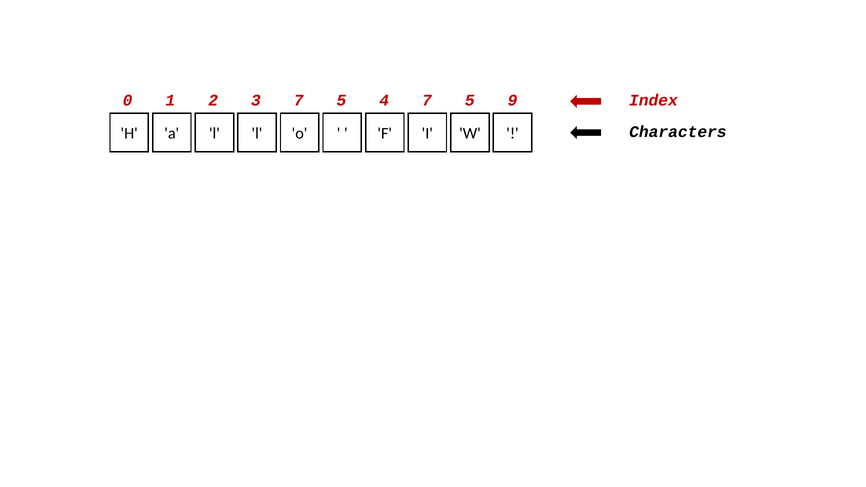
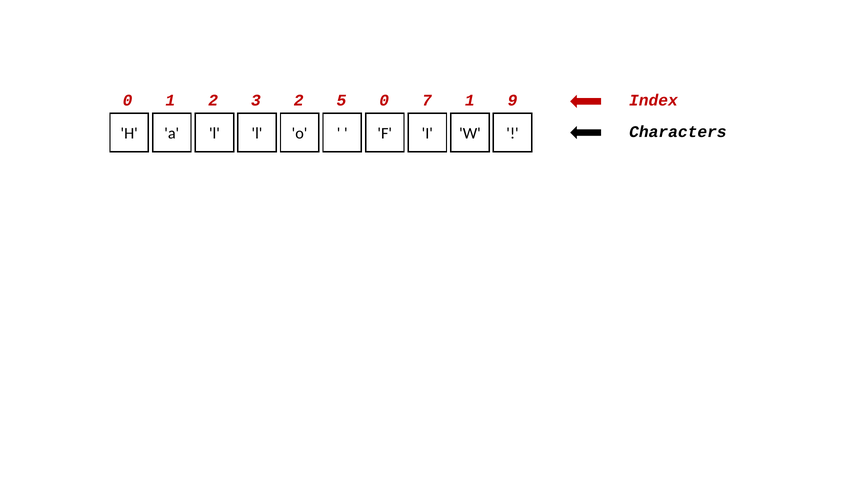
2 7: 7 -> 2 (299, 101)
1 4: 4 -> 0 (384, 101)
3 5: 5 -> 1 (470, 101)
